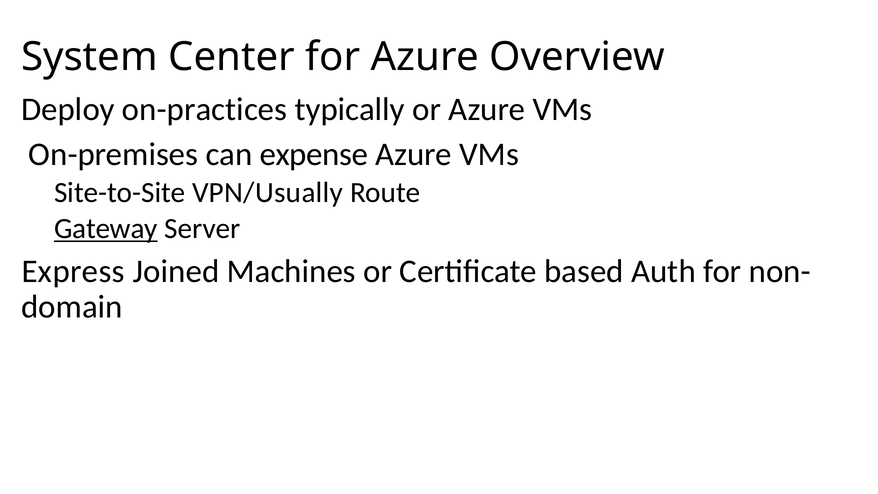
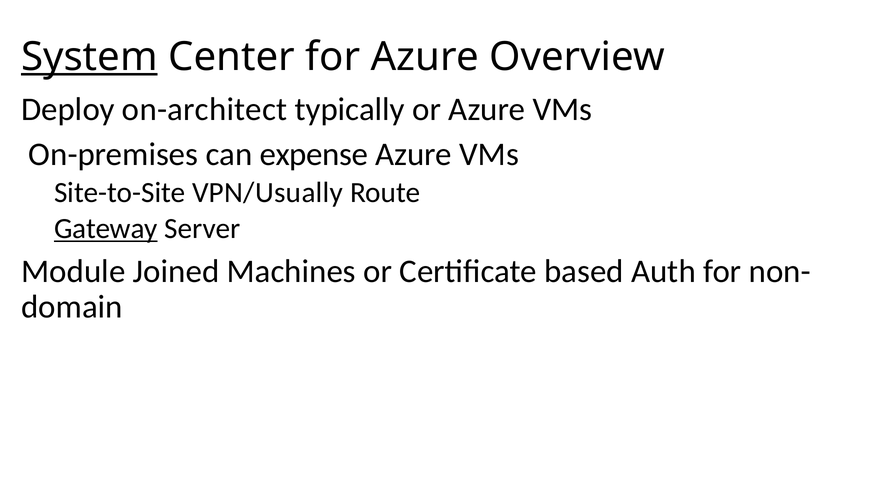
System underline: none -> present (89, 57)
on-practices: on-practices -> on-architect (205, 110)
Express: Express -> Module (73, 271)
